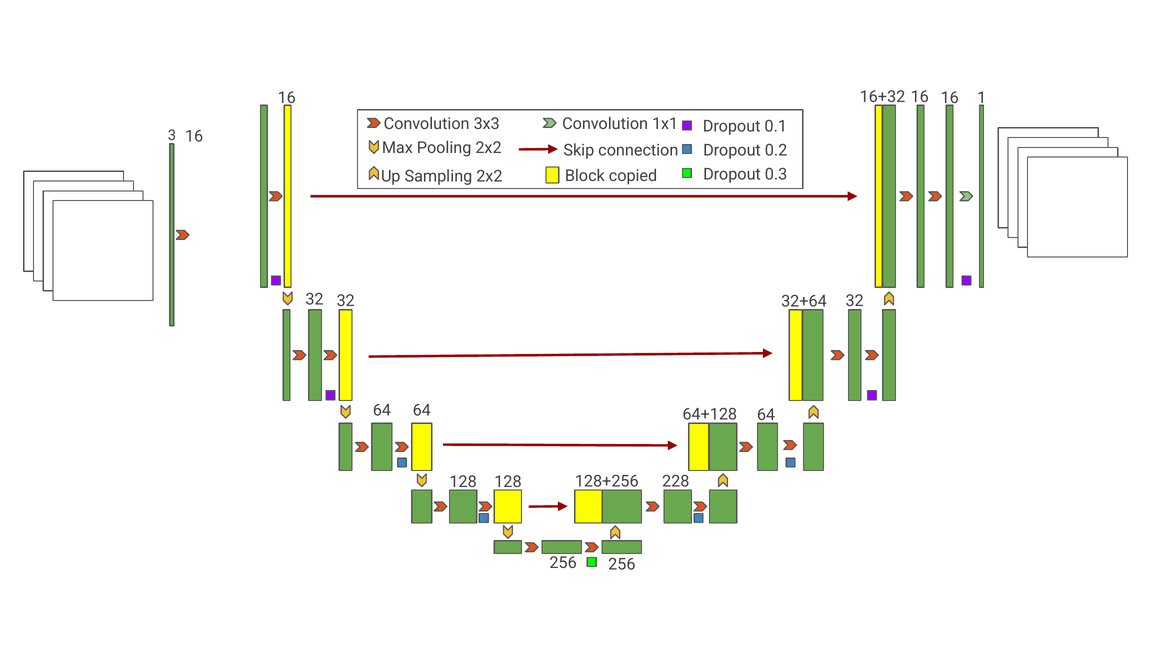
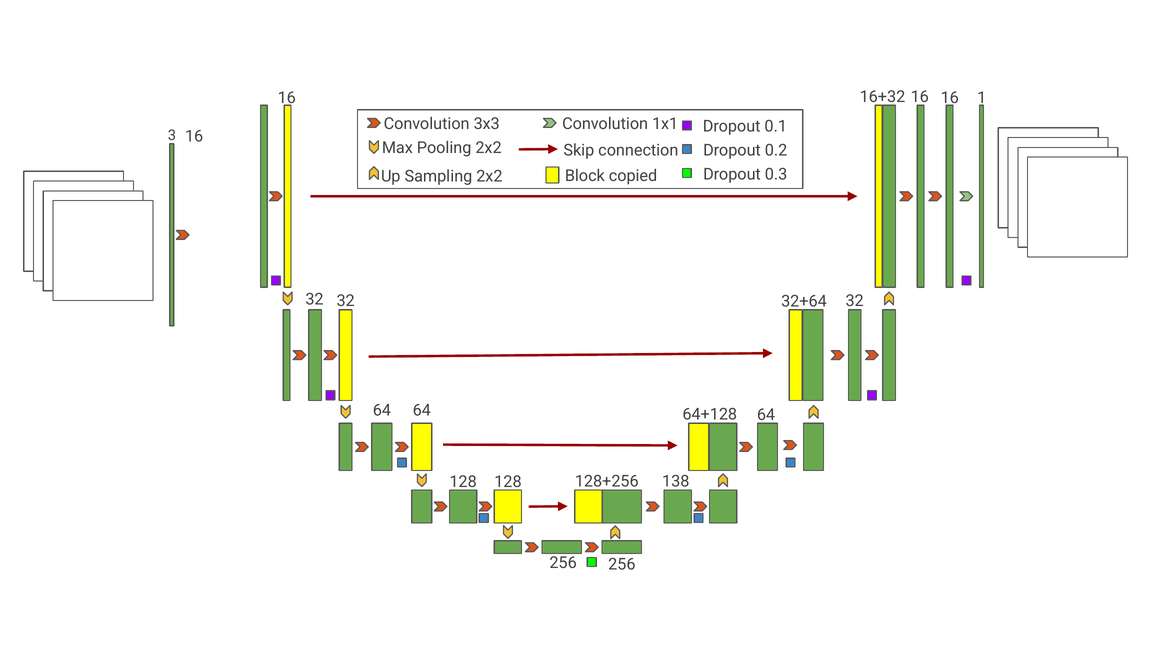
228: 228 -> 138 (676, 481)
